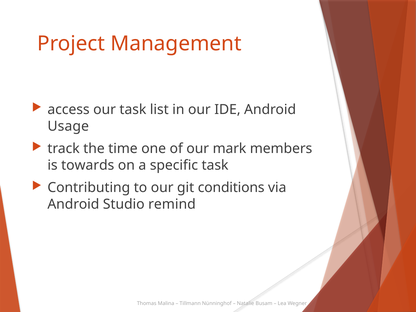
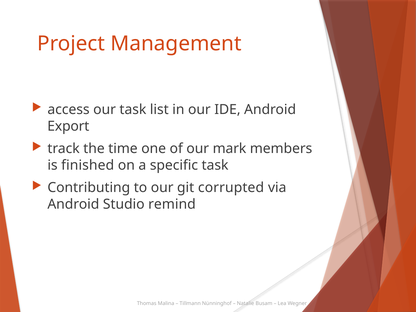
Usage: Usage -> Export (68, 126)
towards: towards -> finished (88, 165)
conditions: conditions -> corrupted (231, 188)
